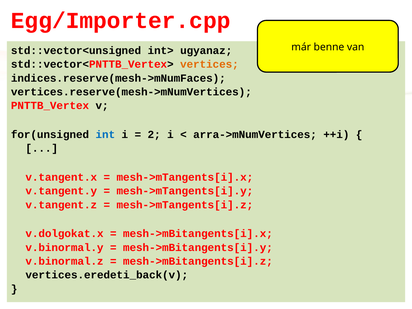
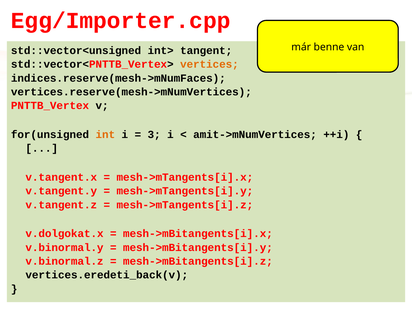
ugyanaz: ugyanaz -> tangent (206, 51)
int colour: blue -> orange (105, 135)
2: 2 -> 3 (154, 135)
arra->mNumVertices: arra->mNumVertices -> amit->mNumVertices (255, 135)
